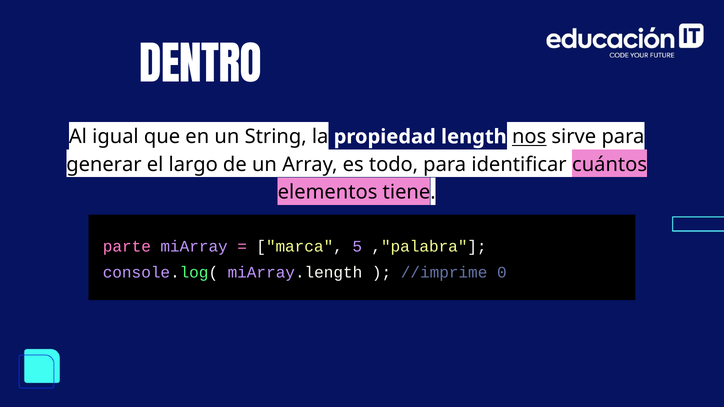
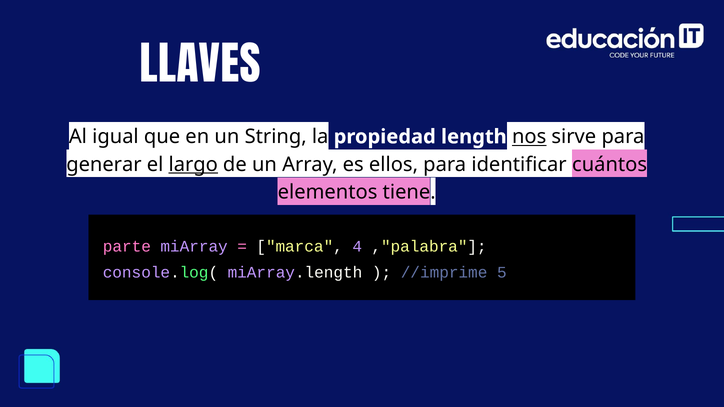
DENTRO: DENTRO -> LLAVES (200, 67)
largo underline: none -> present (193, 165)
todo: todo -> ellos (393, 165)
5: 5 -> 4 (357, 247)
0: 0 -> 5 (502, 273)
